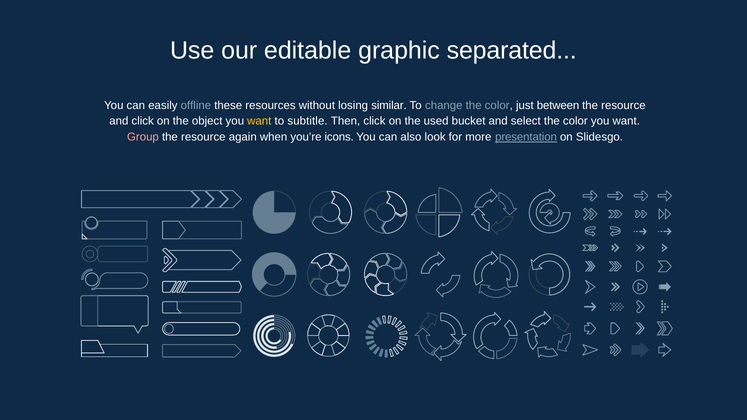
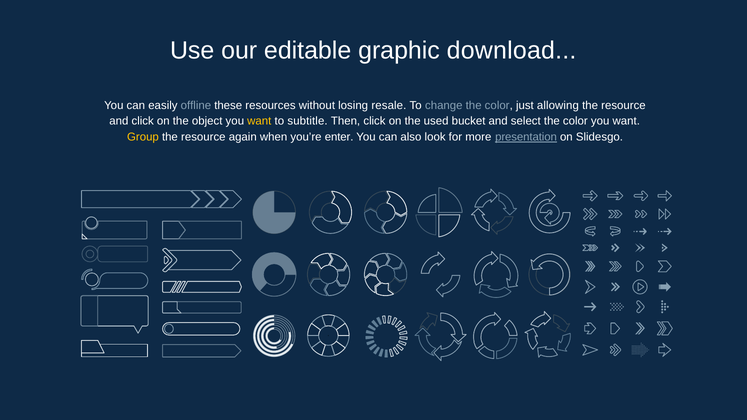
separated: separated -> download (512, 51)
similar: similar -> resale (389, 106)
between: between -> allowing (558, 106)
Group colour: pink -> yellow (143, 137)
icons: icons -> enter (339, 137)
